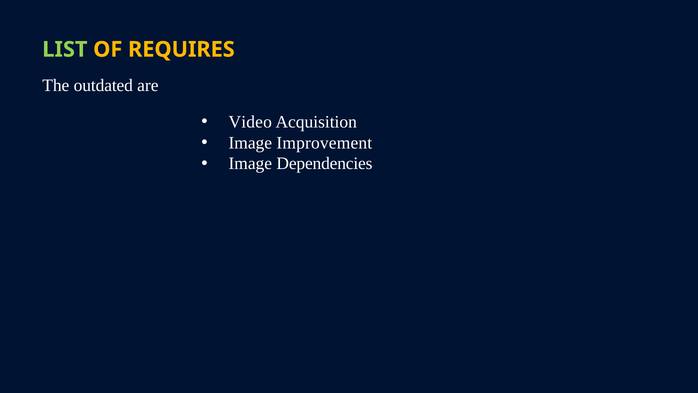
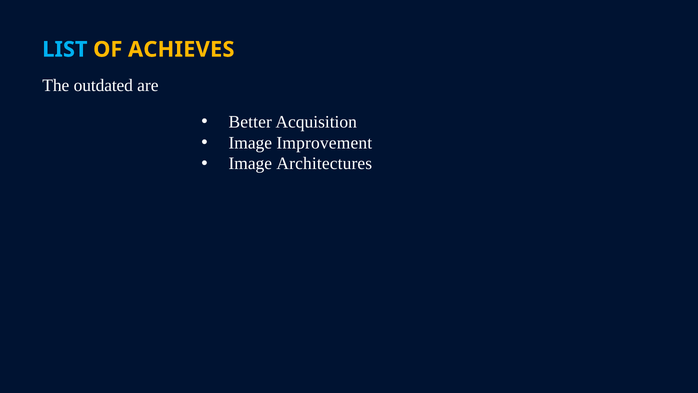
LIST colour: light green -> light blue (65, 49)
REQUIRES: REQUIRES -> ACHIEVES (181, 49)
Video: Video -> Better (250, 122)
Dependencies: Dependencies -> Architectures (324, 164)
